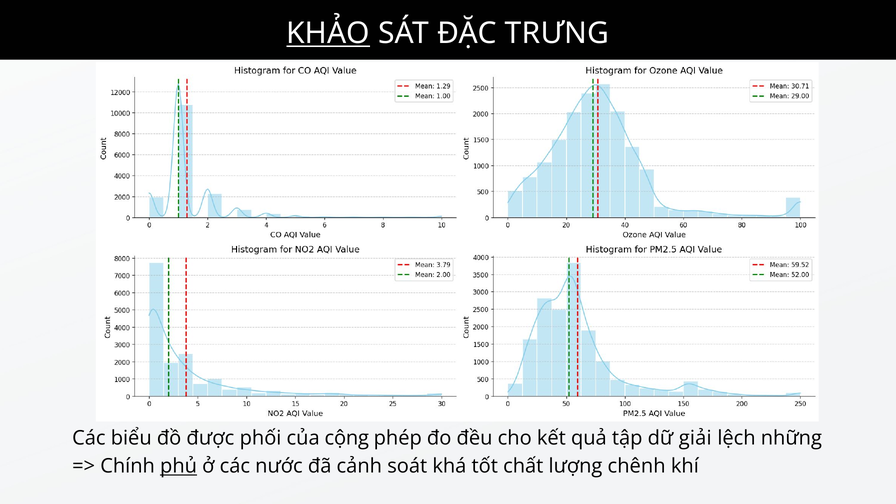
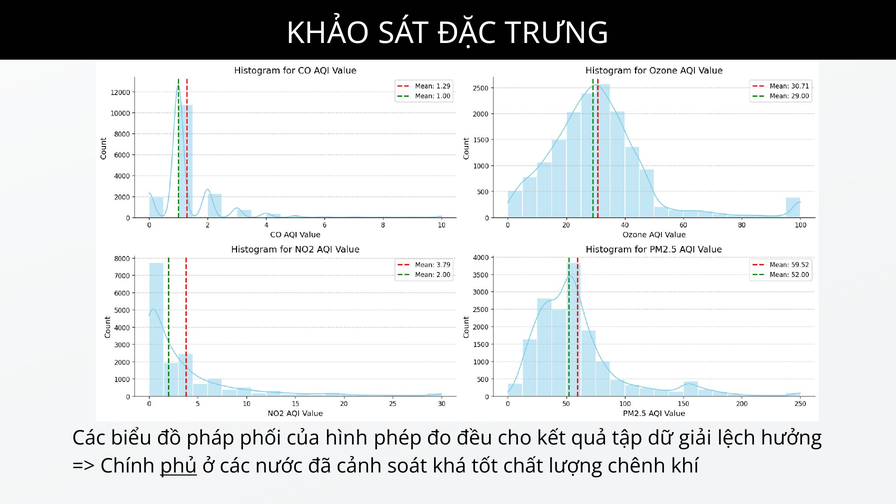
KHẢO underline: present -> none (328, 33)
được: được -> pháp (210, 438)
cộng: cộng -> hình (347, 438)
những: những -> hưởng (791, 438)
